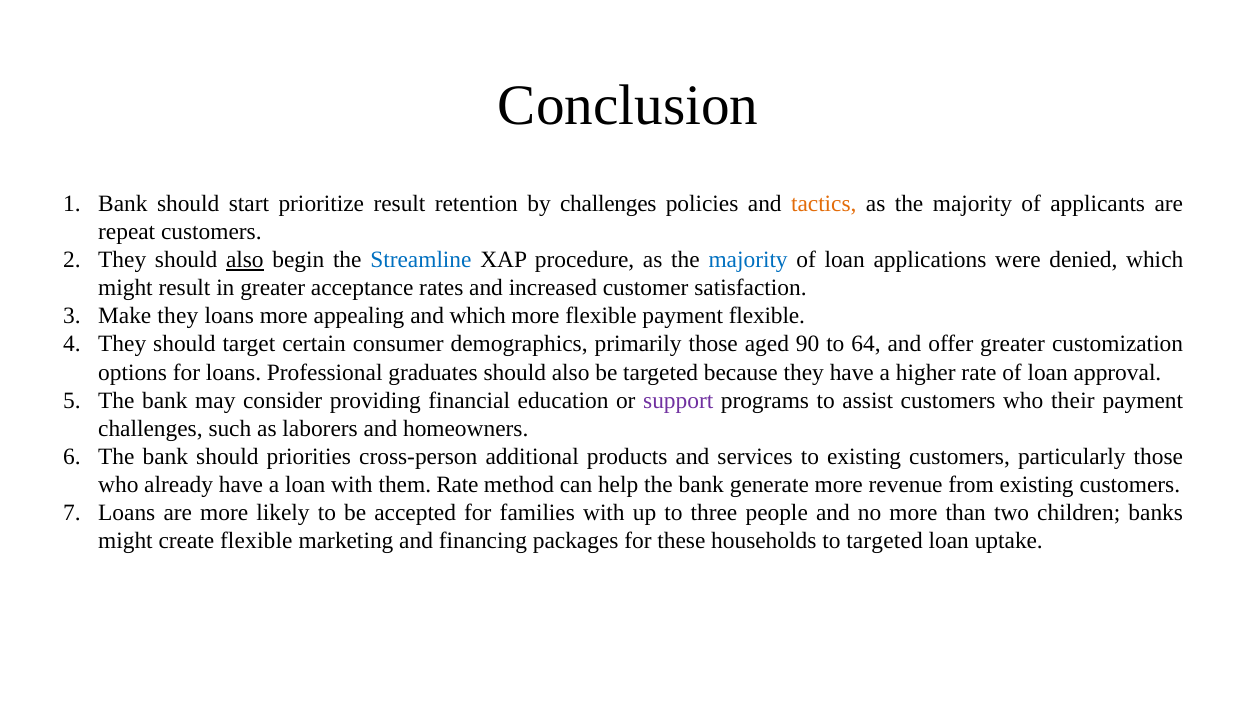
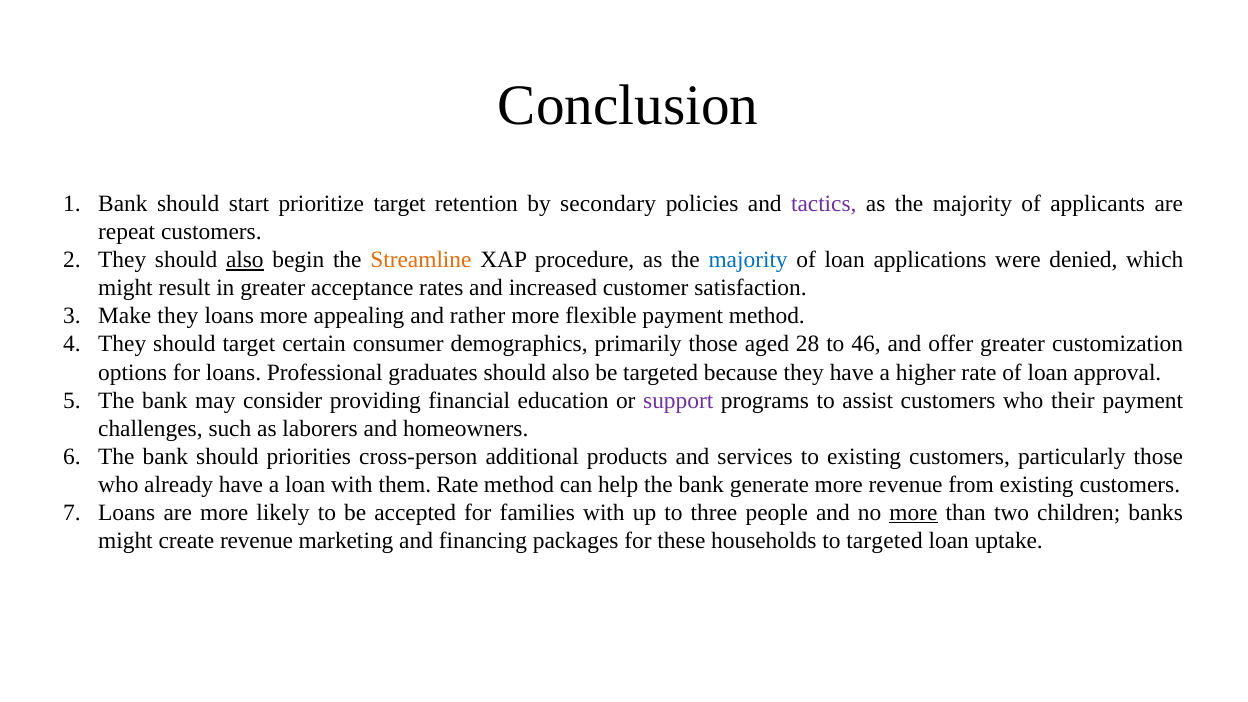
prioritize result: result -> target (400, 204)
by challenges: challenges -> secondary (608, 204)
tactics colour: orange -> purple (824, 204)
Streamline colour: blue -> orange (421, 260)
and which: which -> rather (478, 316)
payment flexible: flexible -> method (767, 316)
90: 90 -> 28 (808, 344)
64: 64 -> 46 (866, 344)
more underline: none -> present (913, 513)
create flexible: flexible -> revenue (256, 541)
